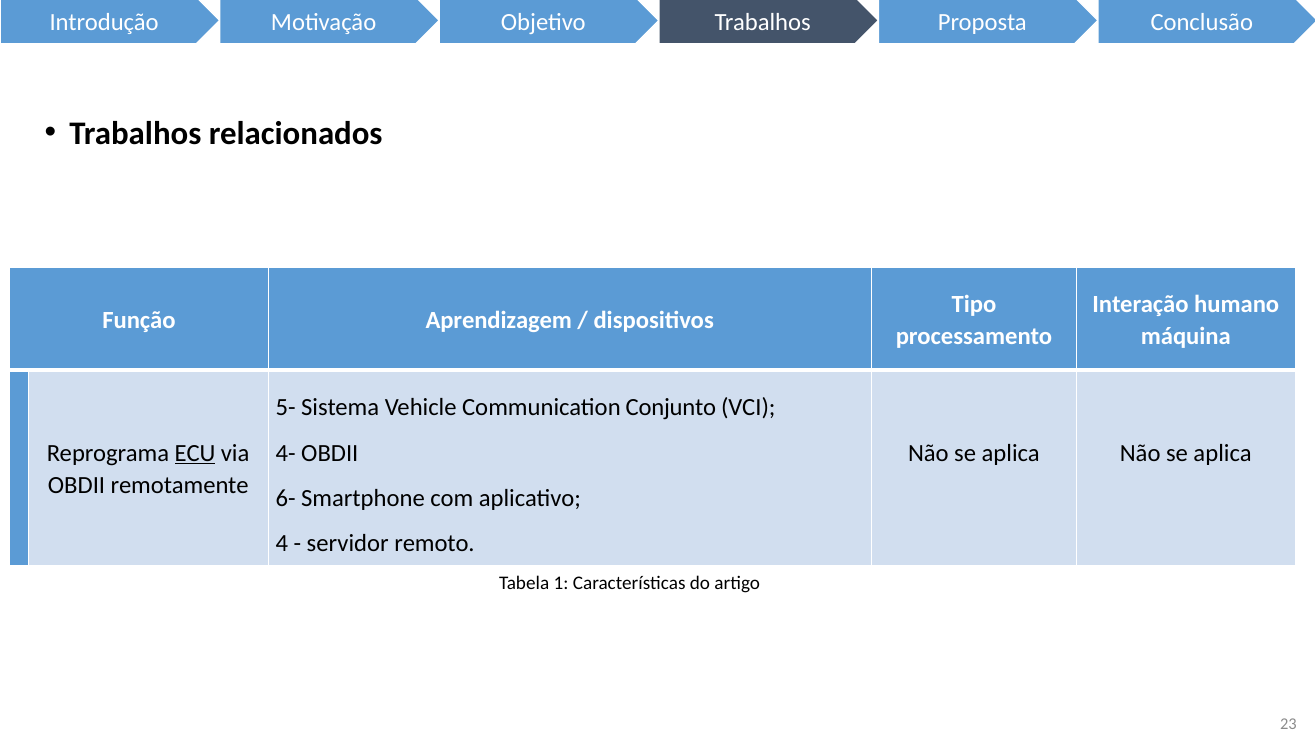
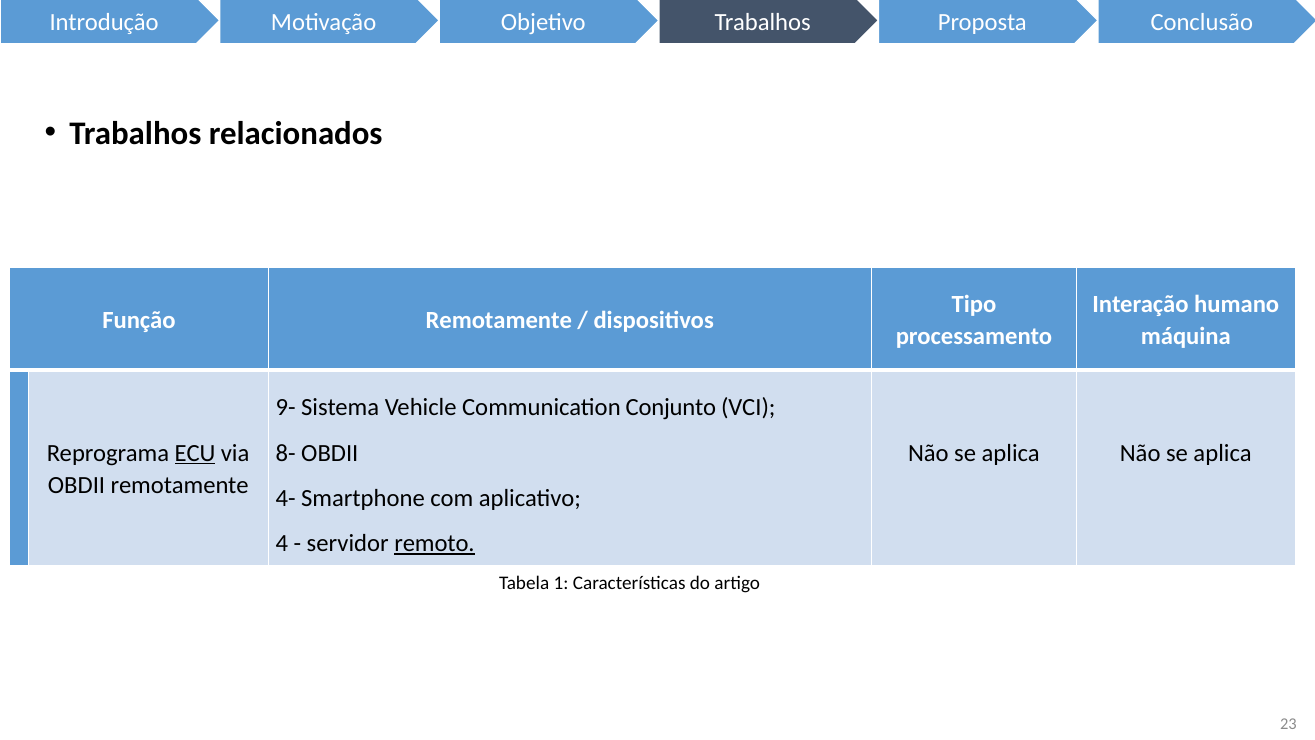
Função Aprendizagem: Aprendizagem -> Remotamente (499, 320)
5-: 5- -> 9- (286, 408)
4-: 4- -> 8- (286, 453)
6-: 6- -> 4- (286, 498)
remoto underline: none -> present (434, 543)
